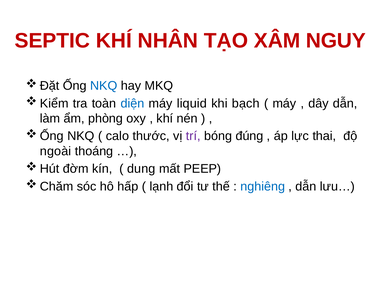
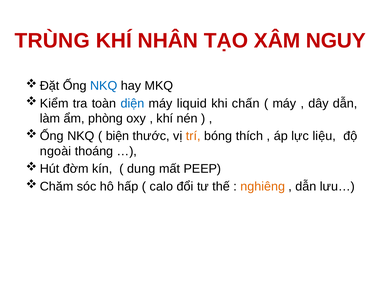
SEPTIC: SEPTIC -> TRÙNG (52, 41)
bạch: bạch -> chấn (246, 103)
calo: calo -> biện (118, 136)
trí colour: purple -> orange (193, 136)
đúng: đúng -> thích (249, 136)
thai: thai -> liệu (324, 136)
lạnh: lạnh -> calo (161, 186)
nghiêng colour: blue -> orange (263, 186)
